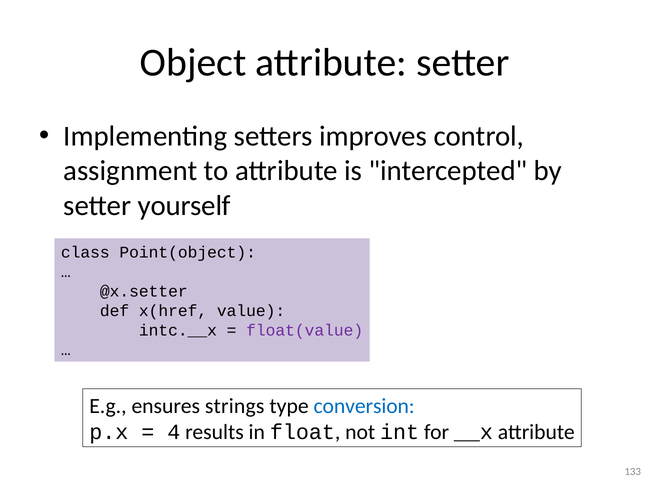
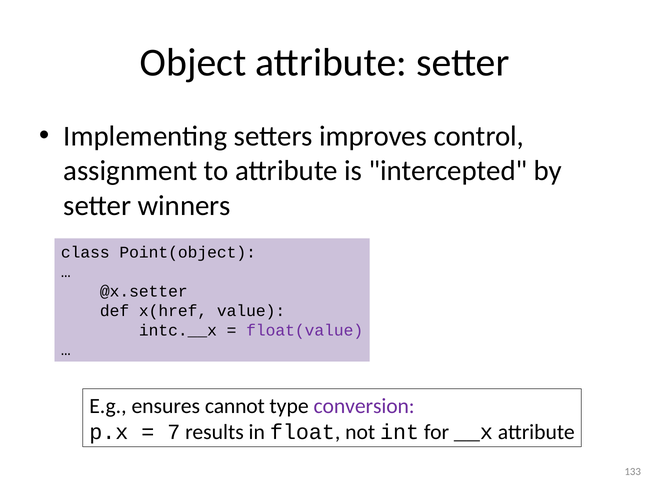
yourself: yourself -> winners (184, 206)
strings: strings -> cannot (235, 407)
conversion colour: blue -> purple (364, 407)
4: 4 -> 7 (174, 433)
